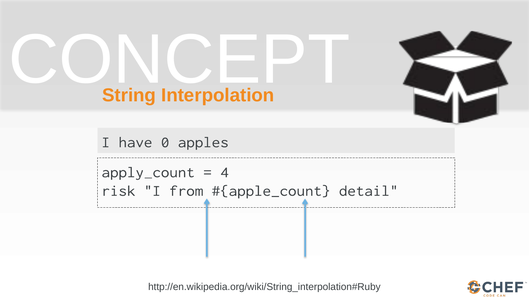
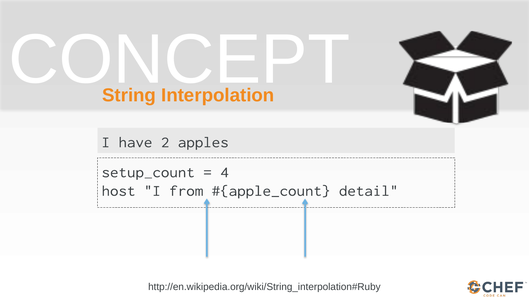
0: 0 -> 2 (165, 142)
apply_count: apply_count -> setup_count (148, 172)
risk: risk -> host (119, 190)
